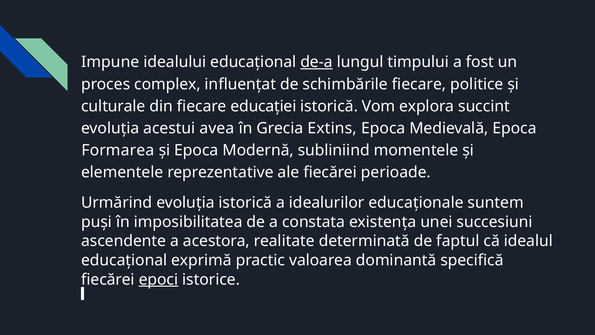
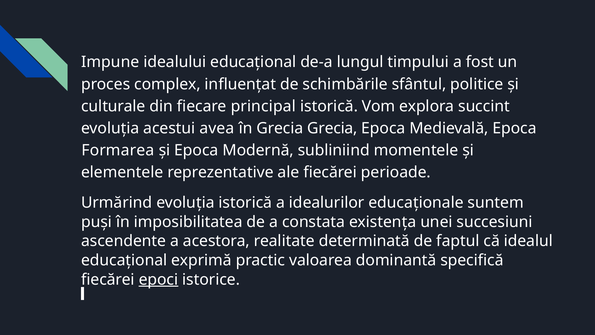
de-a underline: present -> none (317, 62)
schimbările fiecare: fiecare -> sfântul (419, 84)
educației: educației -> principal (263, 106)
Grecia Extins: Extins -> Grecia (332, 128)
